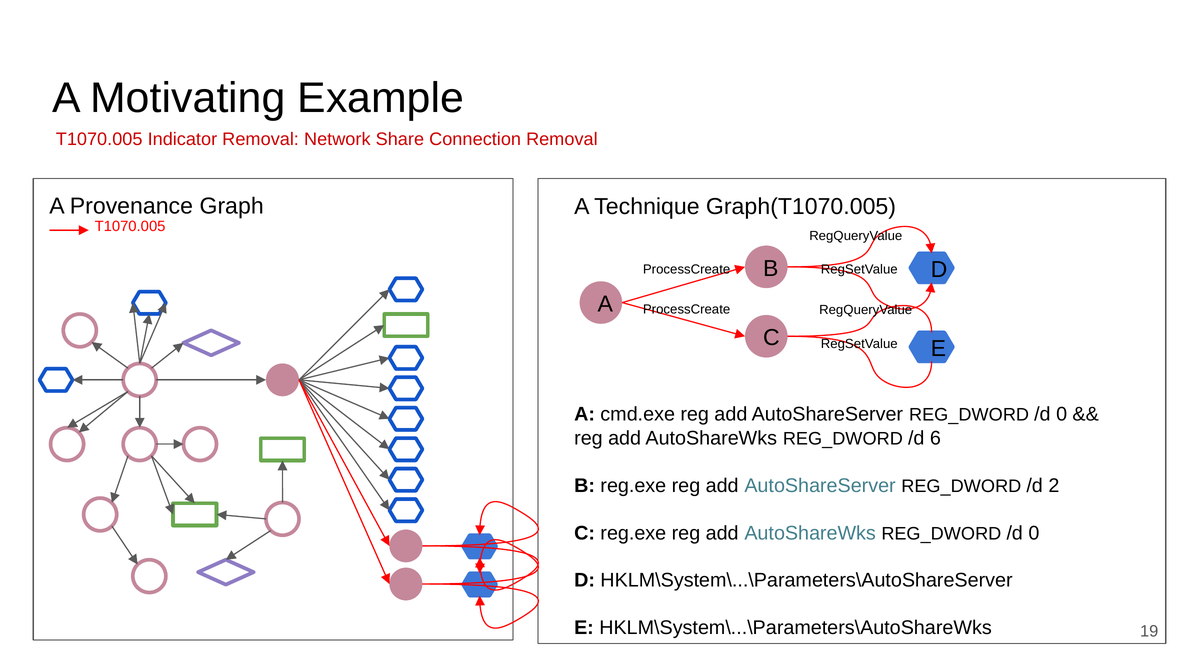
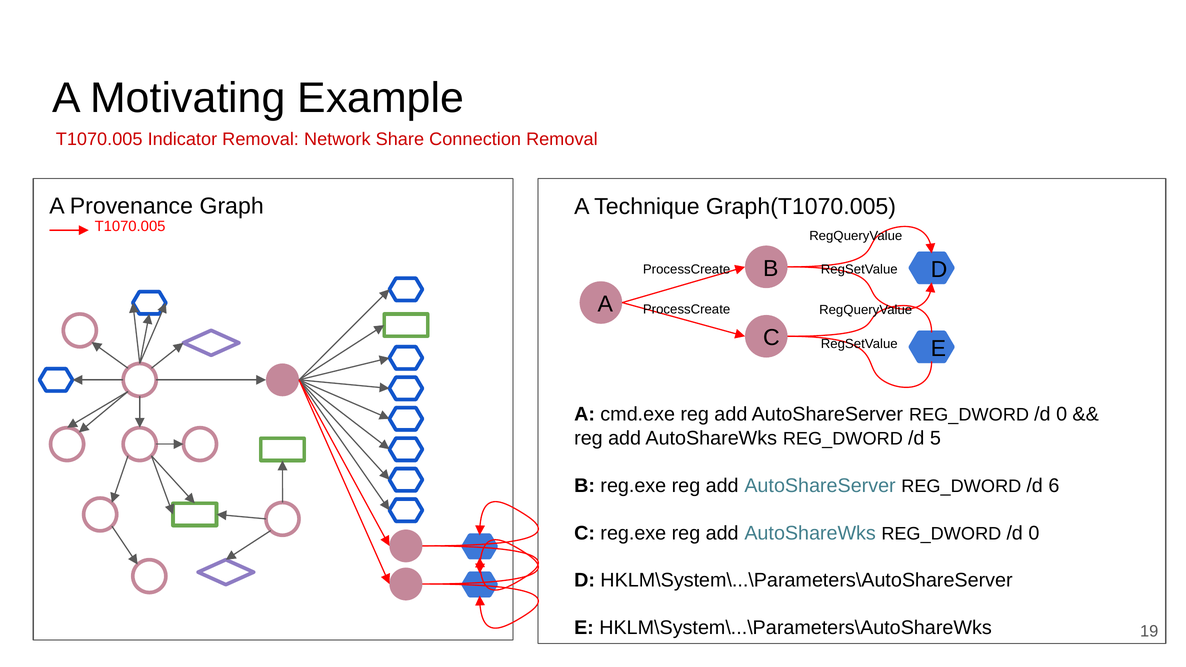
6: 6 -> 5 (935, 438)
2: 2 -> 6 (1054, 486)
